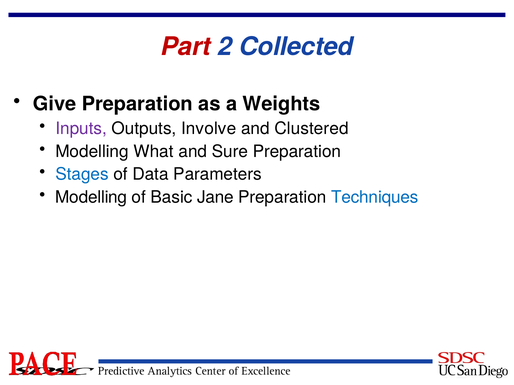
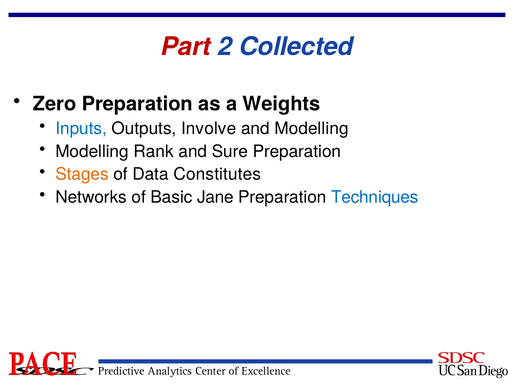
Give: Give -> Zero (55, 104)
Inputs colour: purple -> blue (81, 129)
and Clustered: Clustered -> Modelling (311, 129)
What: What -> Rank (154, 152)
Stages colour: blue -> orange (82, 175)
Parameters: Parameters -> Constitutes (217, 175)
Modelling: Modelling -> Networks (91, 197)
